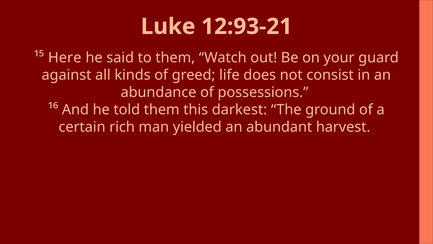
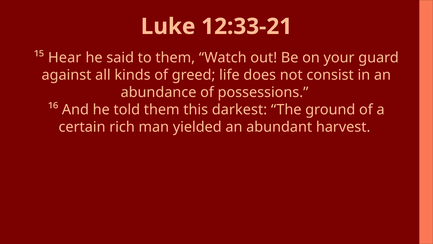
12:93-21: 12:93-21 -> 12:33-21 (247, 26)
Here: Here -> Hear (65, 58)
